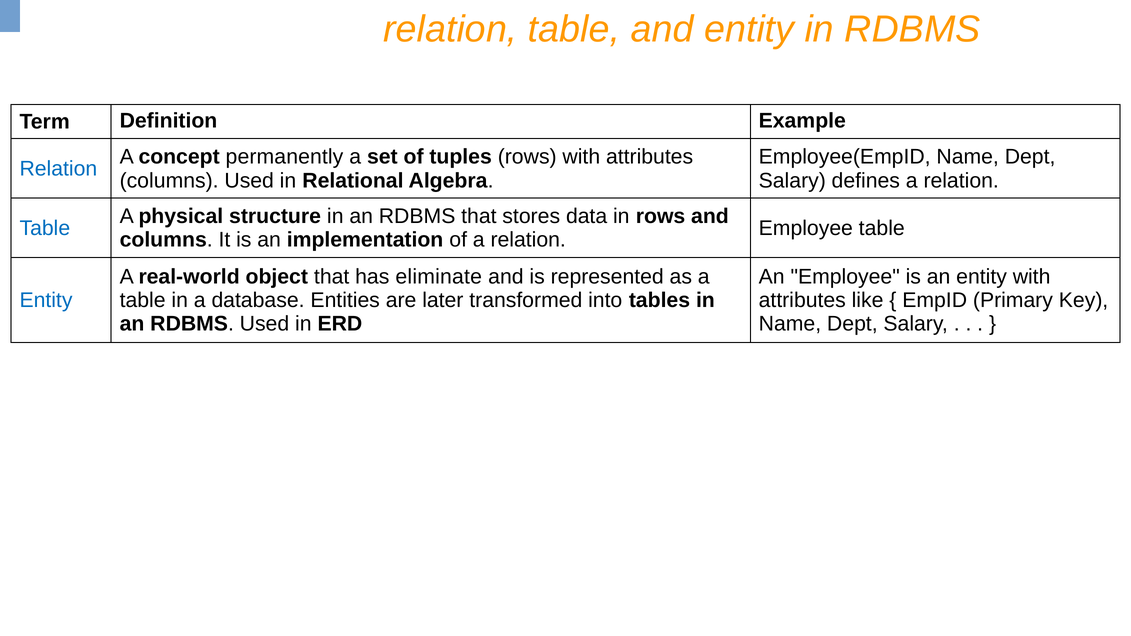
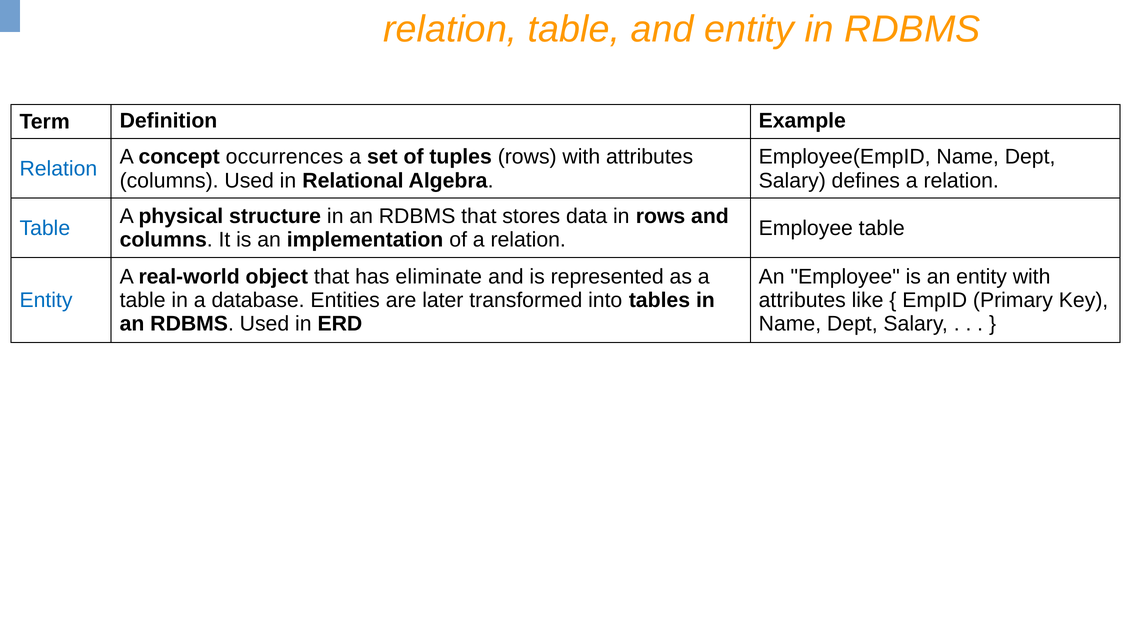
permanently: permanently -> occurrences (284, 157)
